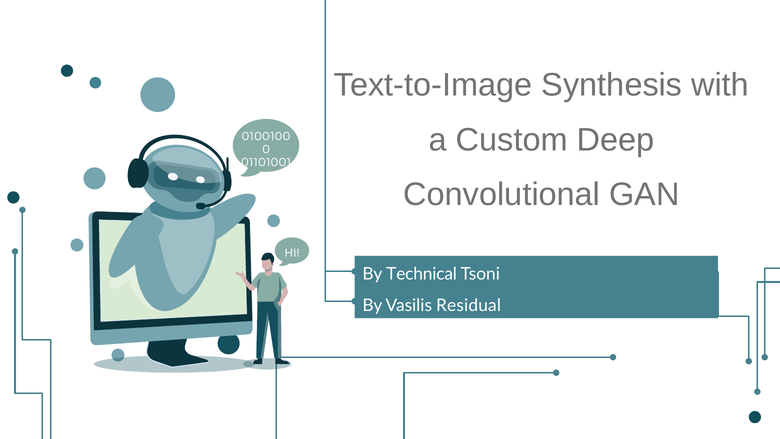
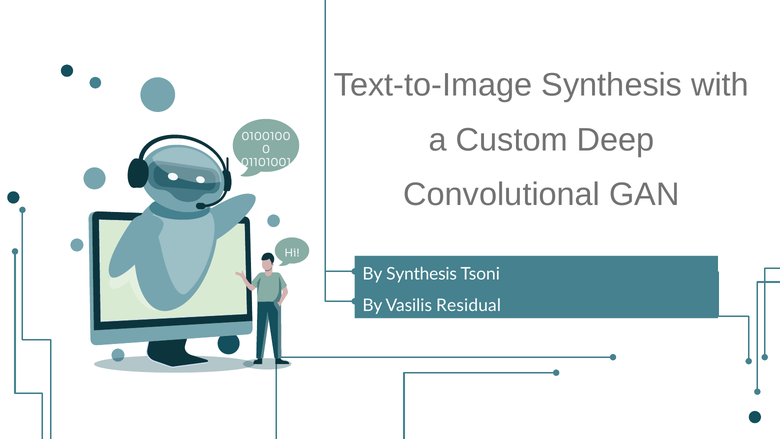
By Technical: Technical -> Synthesis (422, 274)
